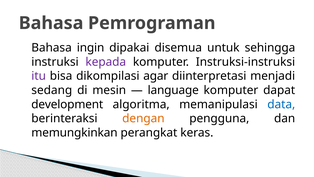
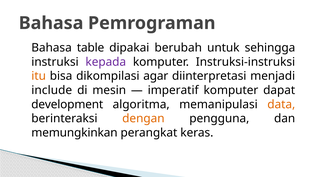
ingin: ingin -> table (91, 48)
disemua: disemua -> berubah (178, 48)
itu colour: purple -> orange (39, 76)
sedang: sedang -> include (52, 90)
language: language -> imperatif (173, 90)
data colour: blue -> orange (281, 104)
